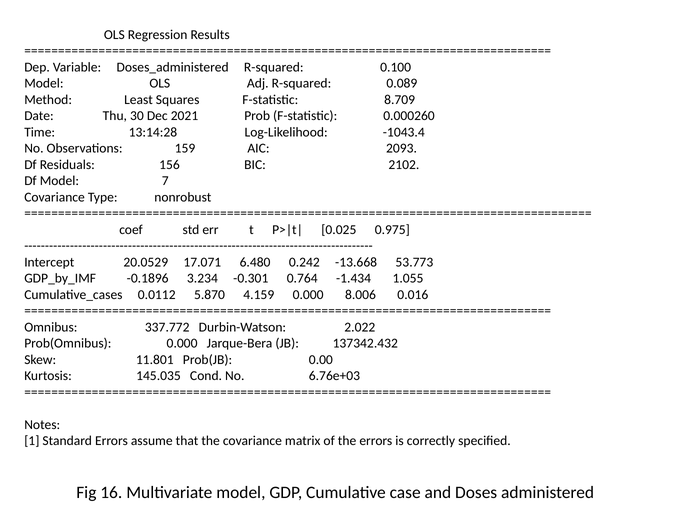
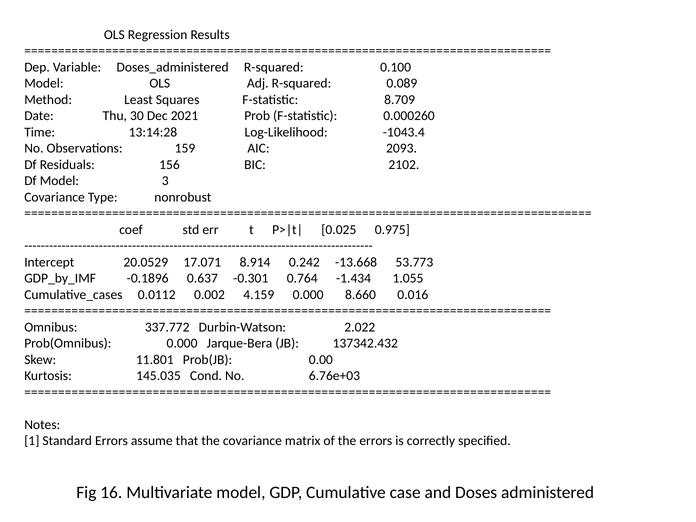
7: 7 -> 3 (165, 181)
6.480: 6.480 -> 8.914 (255, 262)
3.234: 3.234 -> 0.637 (202, 278)
5.870: 5.870 -> 0.002 (209, 295)
8.006: 8.006 -> 8.660 (360, 295)
